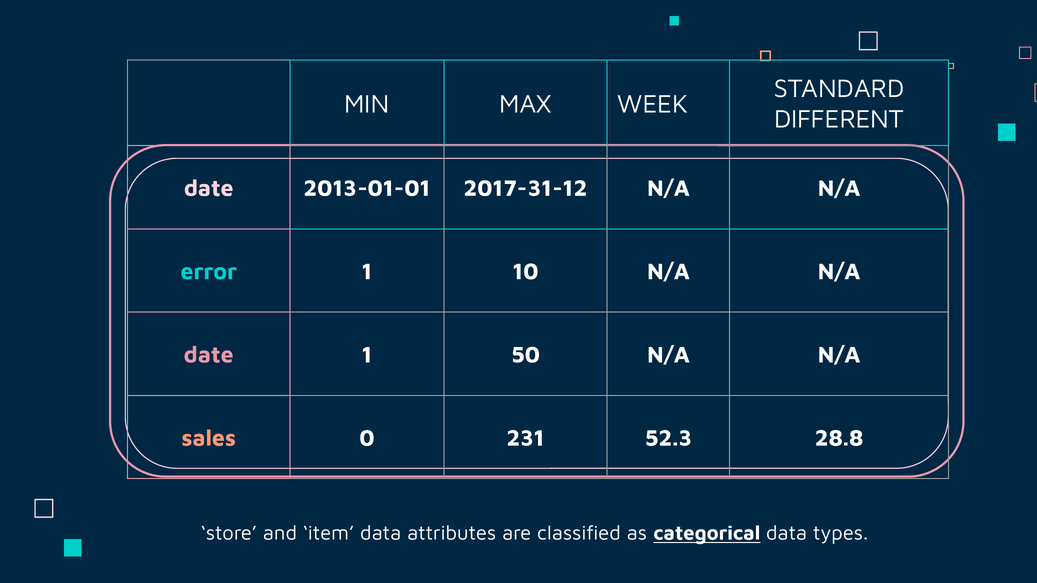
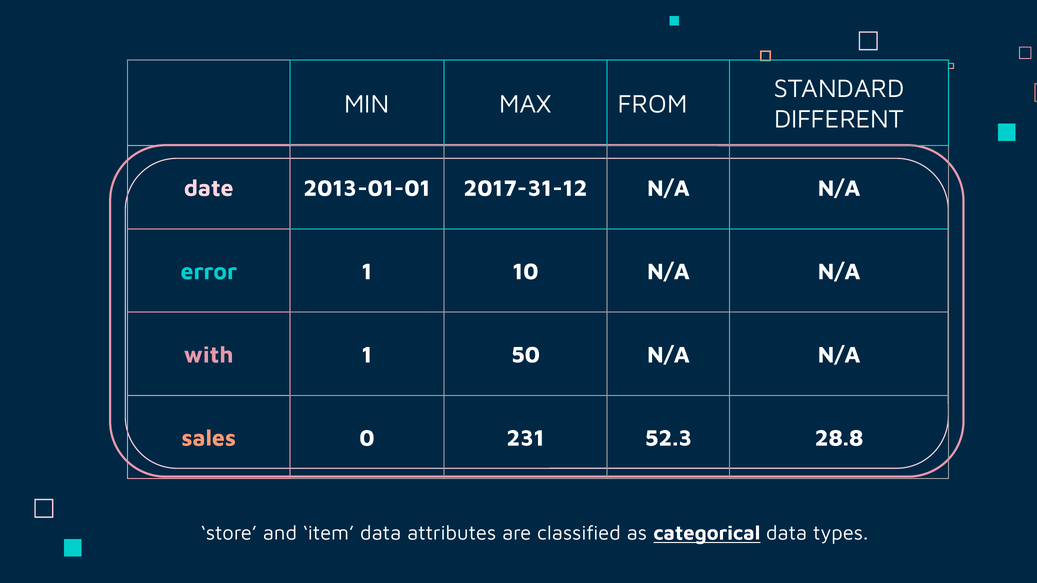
WEEK: WEEK -> FROM (653, 104)
date: date -> with (209, 355)
